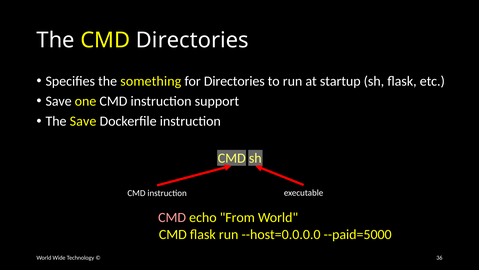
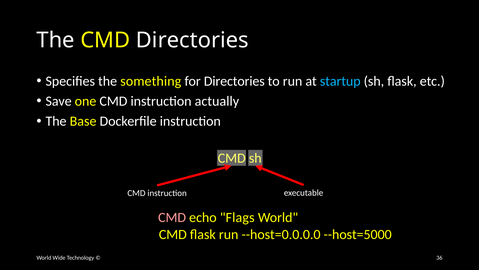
startup colour: white -> light blue (340, 81)
support: support -> actually (217, 101)
The Save: Save -> Base (83, 121)
From: From -> Flags (237, 217)
--paid=5000: --paid=5000 -> --host=5000 (358, 234)
